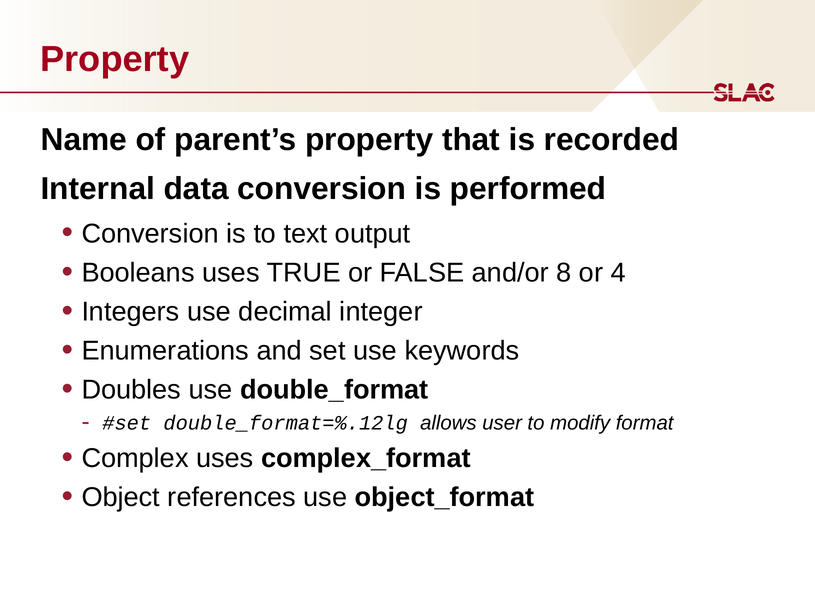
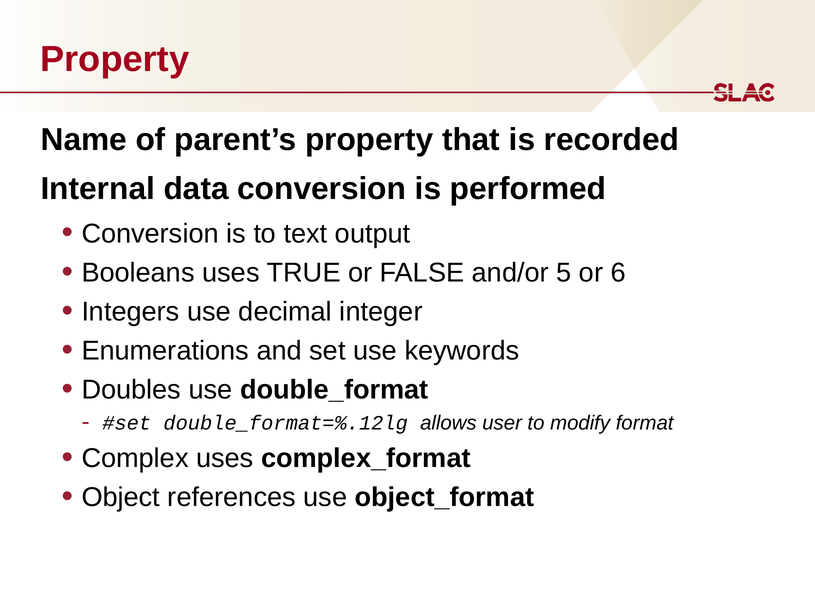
8: 8 -> 5 (564, 273)
4: 4 -> 6 (618, 273)
